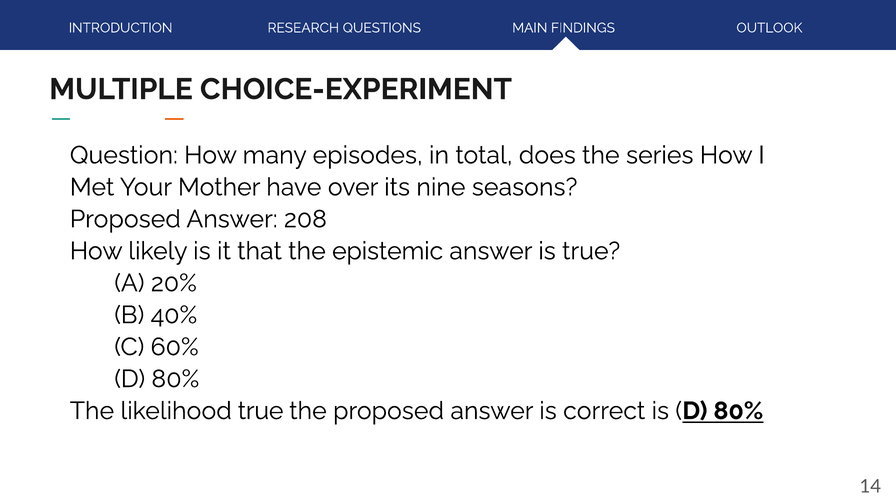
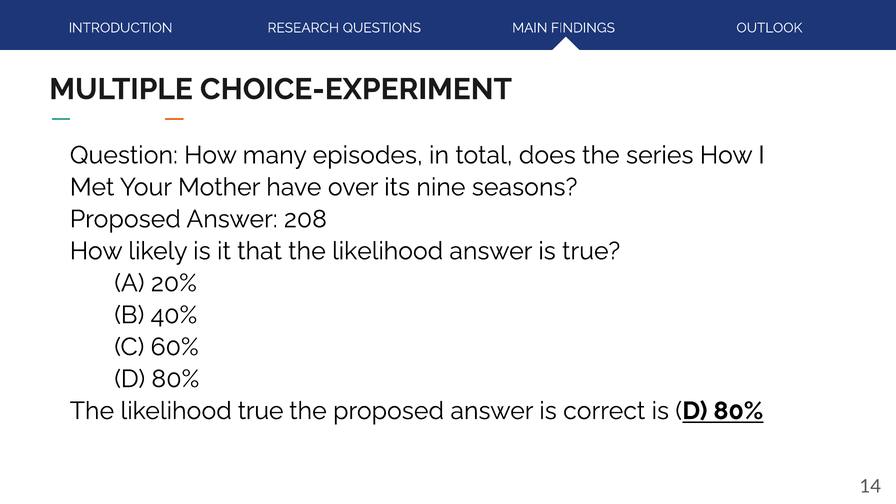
that the epistemic: epistemic -> likelihood (388, 251)
